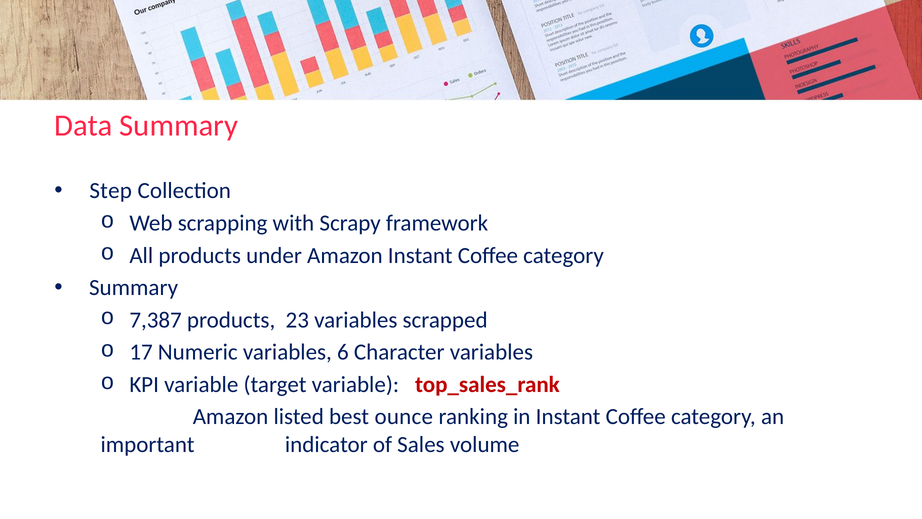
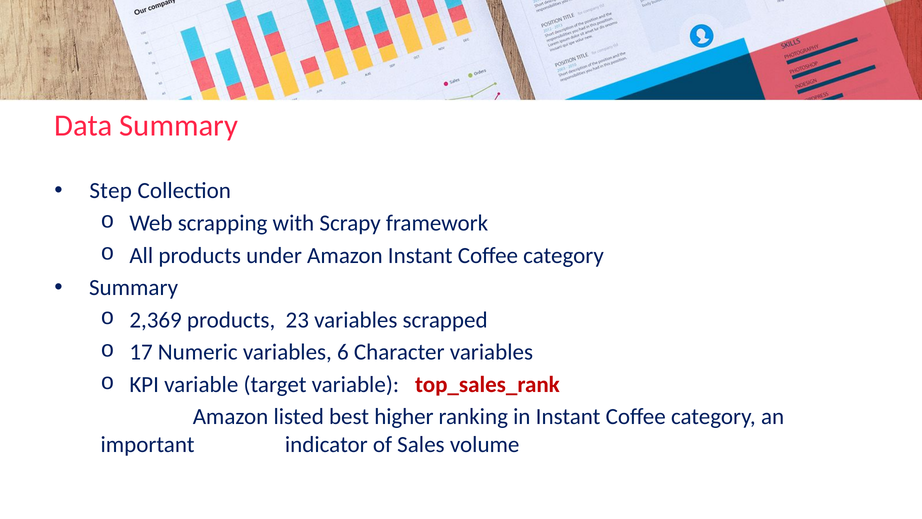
7,387: 7,387 -> 2,369 (156, 320)
ounce: ounce -> higher (404, 417)
